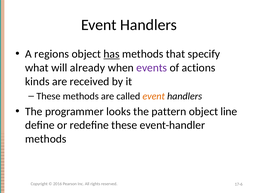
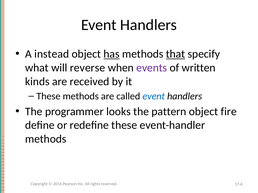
regions: regions -> instead (52, 54)
that underline: none -> present (176, 54)
already: already -> reverse (88, 68)
actions: actions -> written (199, 68)
event colour: orange -> blue (154, 96)
line: line -> fire (229, 112)
